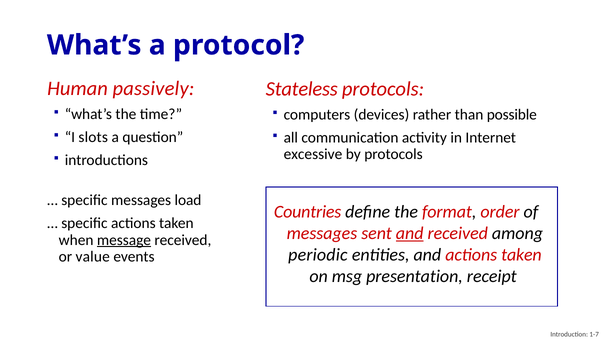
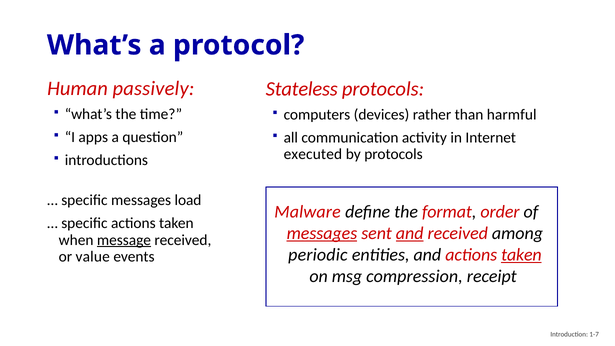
possible: possible -> harmful (512, 115)
slots: slots -> apps (93, 137)
excessive: excessive -> executed (313, 154)
Countries: Countries -> Malware (307, 212)
messages underline: none -> present (322, 233)
taken underline: none -> present (521, 255)
presentation: presentation -> compression (414, 276)
